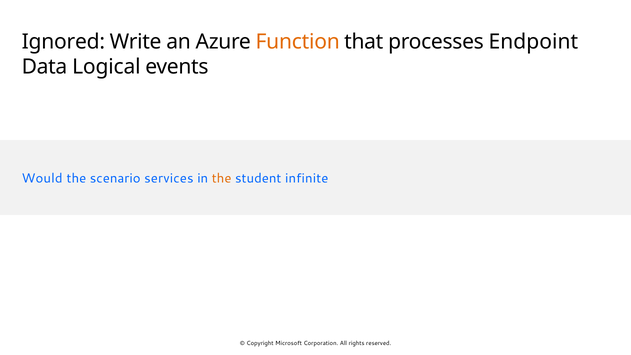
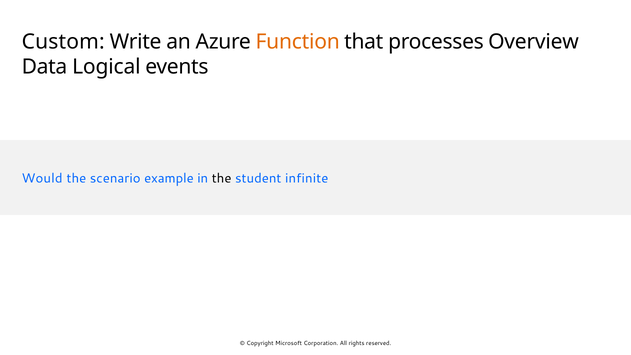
Ignored: Ignored -> Custom (63, 42)
Endpoint: Endpoint -> Overview (534, 42)
services: services -> example (169, 178)
the colour: orange -> black (222, 178)
